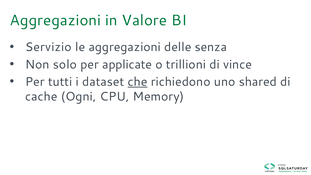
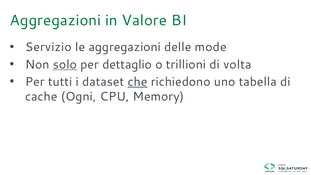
senza: senza -> mode (211, 47)
solo underline: none -> present (65, 64)
applicate: applicate -> dettaglio (127, 64)
vince: vince -> volta (237, 64)
shared: shared -> tabella (258, 82)
